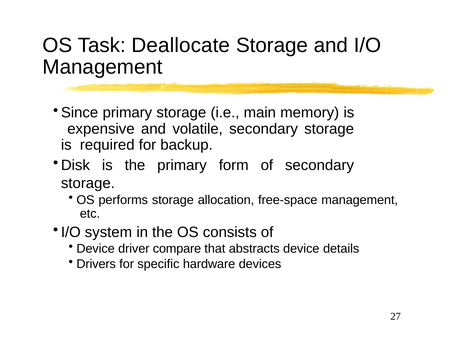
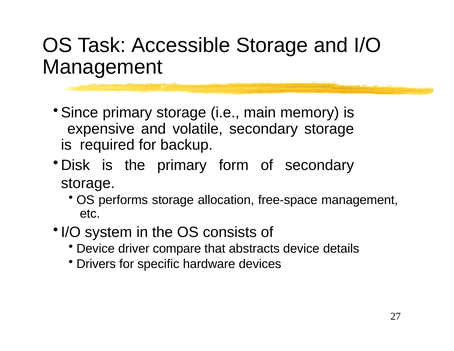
Deallocate: Deallocate -> Accessible (181, 45)
